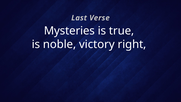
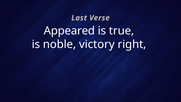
Mysteries: Mysteries -> Appeared (69, 31)
